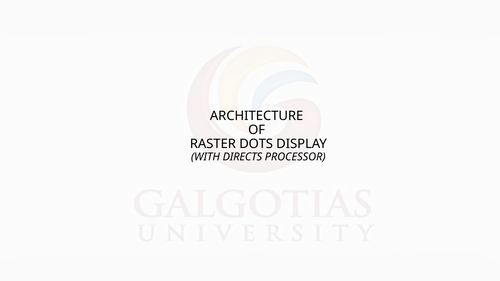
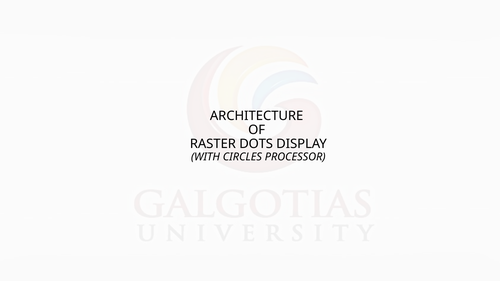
DIRECTS: DIRECTS -> CIRCLES (242, 157)
